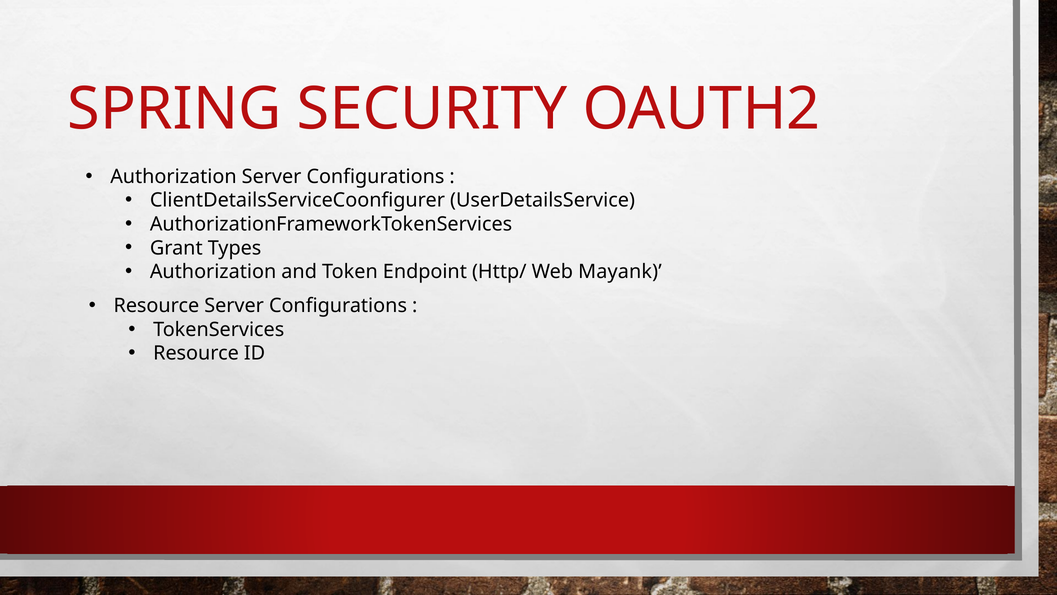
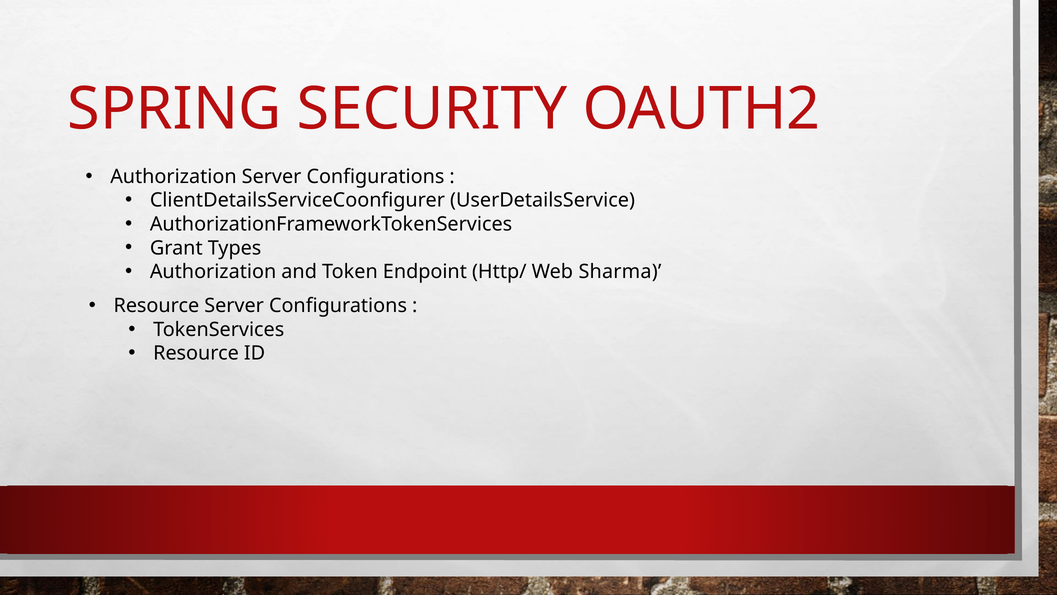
Mayank: Mayank -> Sharma (620, 272)
